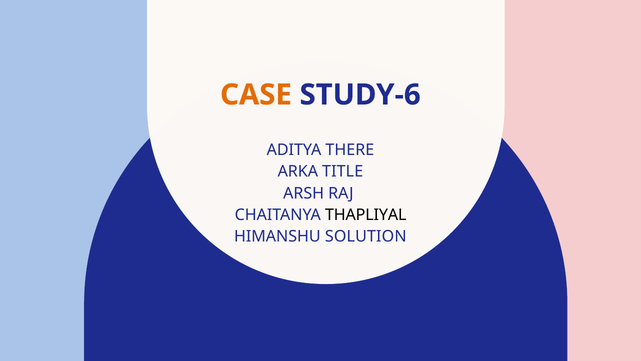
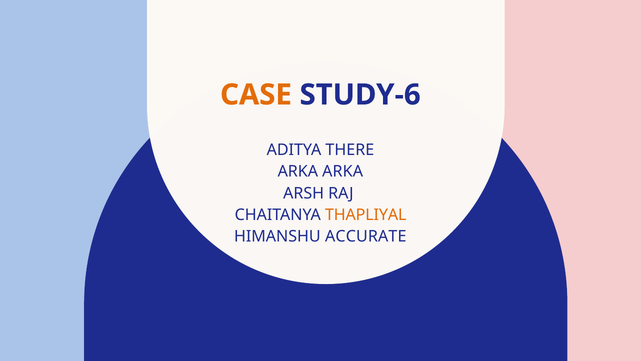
ARKA TITLE: TITLE -> ARKA (343, 171)
THAPLIYAL colour: black -> orange (366, 215)
SOLUTION: SOLUTION -> ACCURATE (366, 236)
